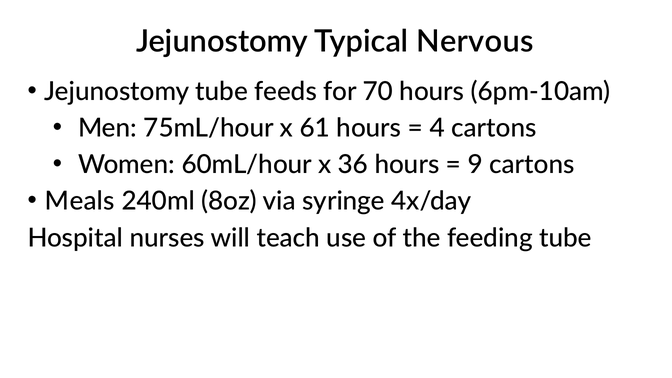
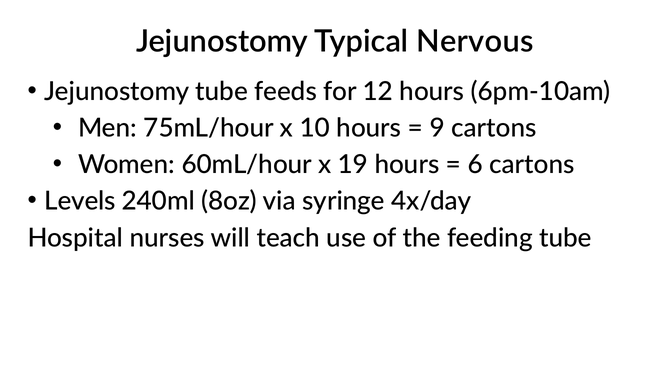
70: 70 -> 12 (378, 91)
61: 61 -> 10 (315, 128)
4: 4 -> 9 (437, 128)
36: 36 -> 19 (353, 165)
9: 9 -> 6 (475, 165)
Meals: Meals -> Levels (80, 201)
